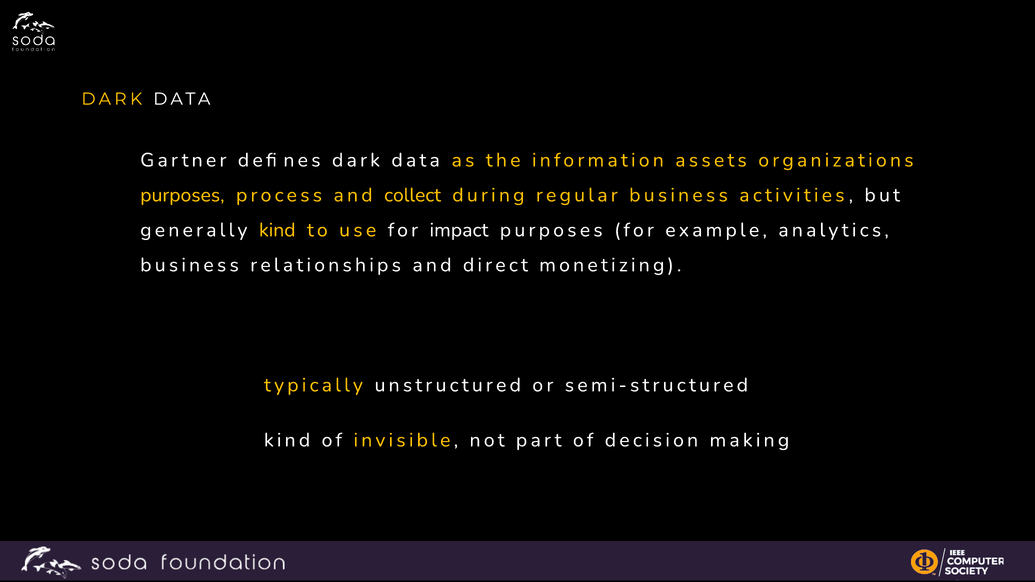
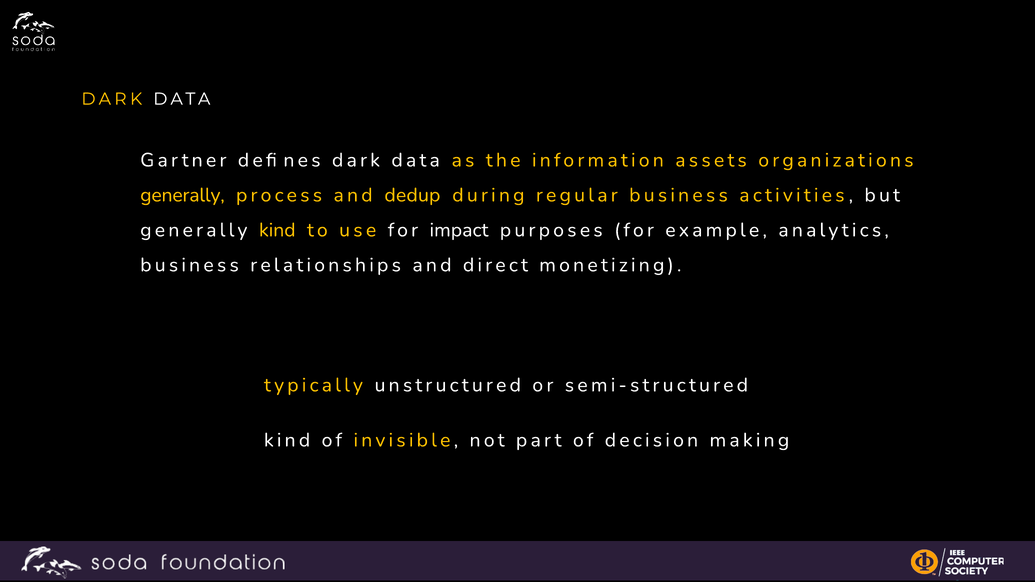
purposes: purposes -> generally (182, 195)
collect: collect -> dedup (412, 195)
